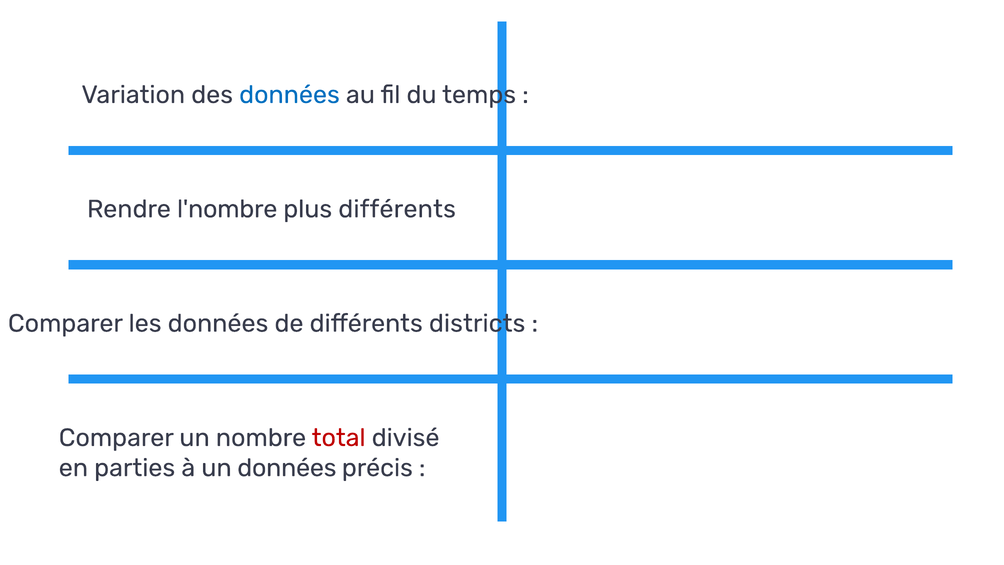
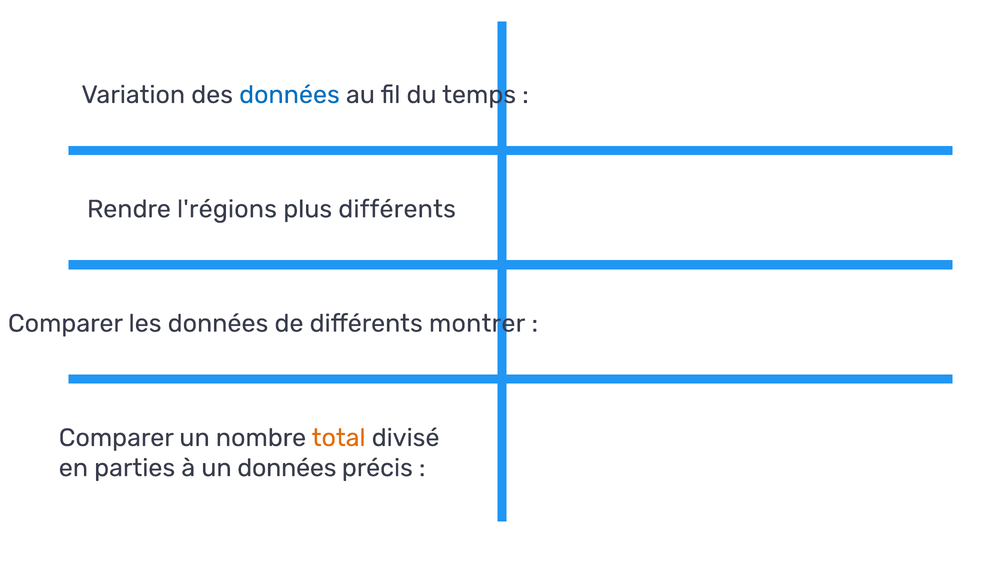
l'nombre: l'nombre -> l'régions (227, 209)
districts: districts -> montrer (477, 323)
total colour: red -> orange (339, 438)
